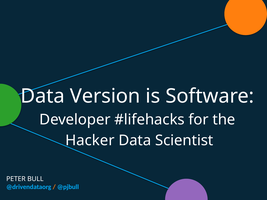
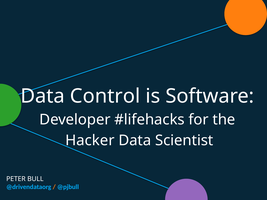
Version: Version -> Control (105, 96)
